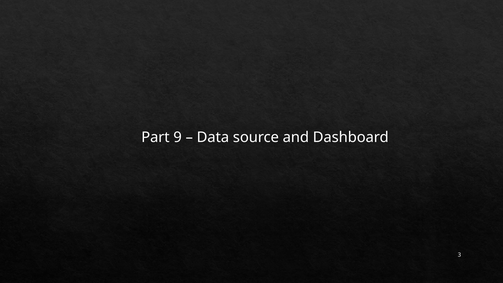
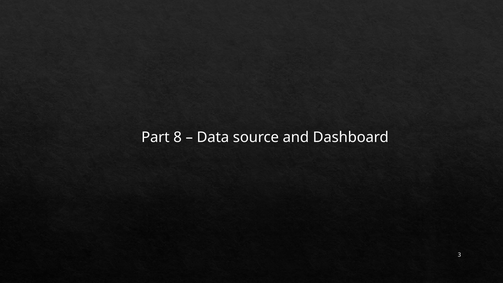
9: 9 -> 8 (178, 137)
